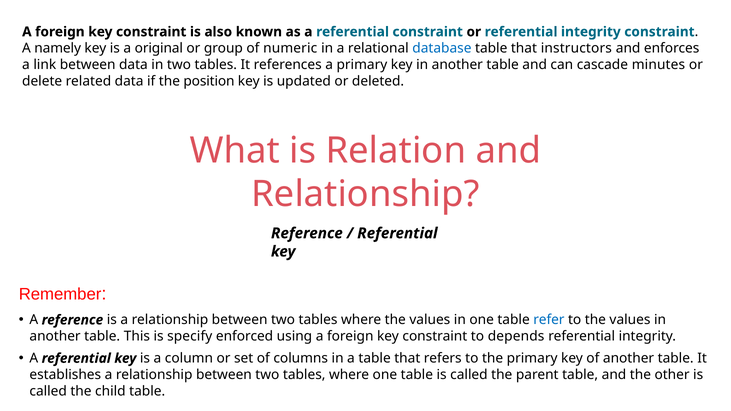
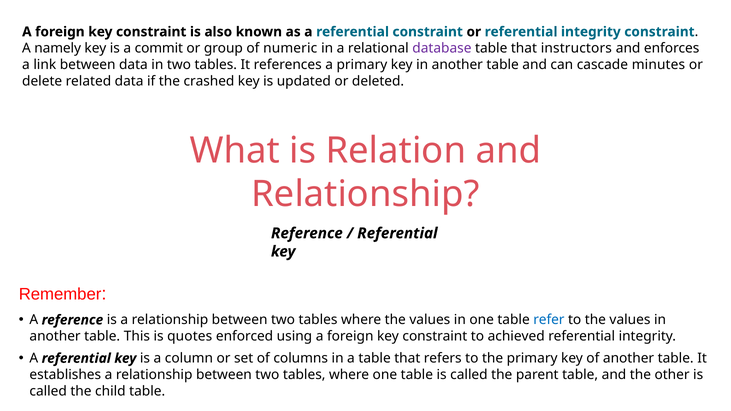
original: original -> commit (159, 48)
database colour: blue -> purple (442, 48)
position: position -> crashed (209, 81)
specify: specify -> quotes (190, 337)
depends: depends -> achieved (516, 337)
